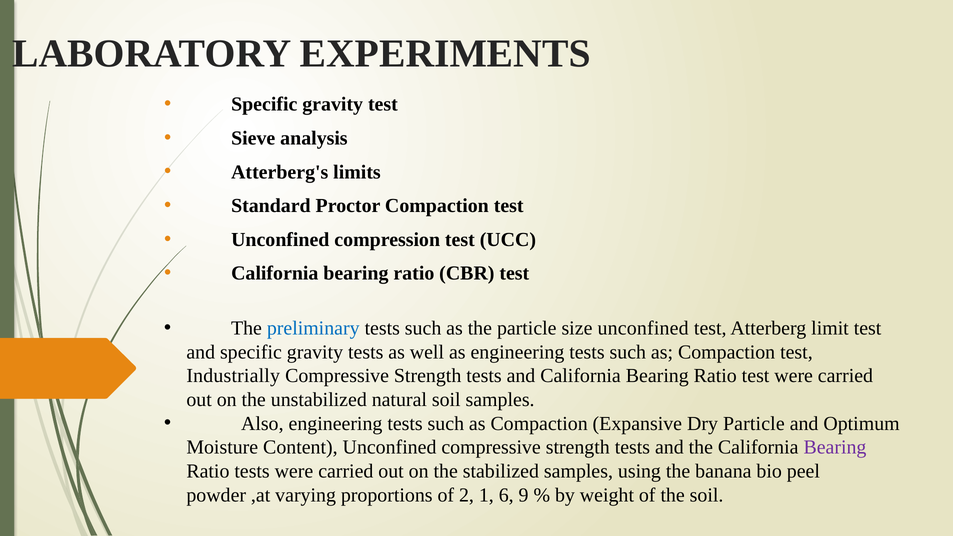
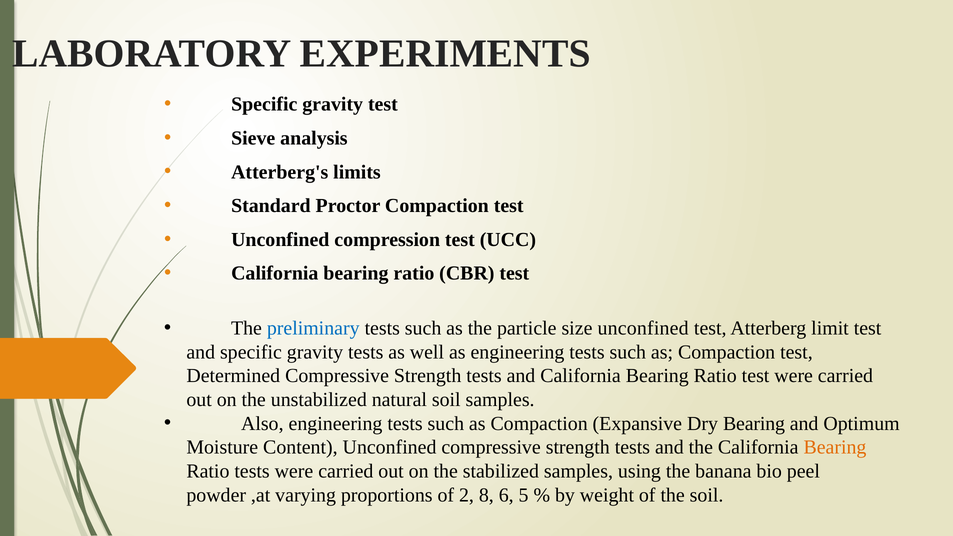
Industrially: Industrially -> Determined (233, 376)
Dry Particle: Particle -> Bearing (754, 424)
Bearing colour: purple -> orange (835, 447)
1: 1 -> 8 (486, 495)
9: 9 -> 5 (524, 495)
